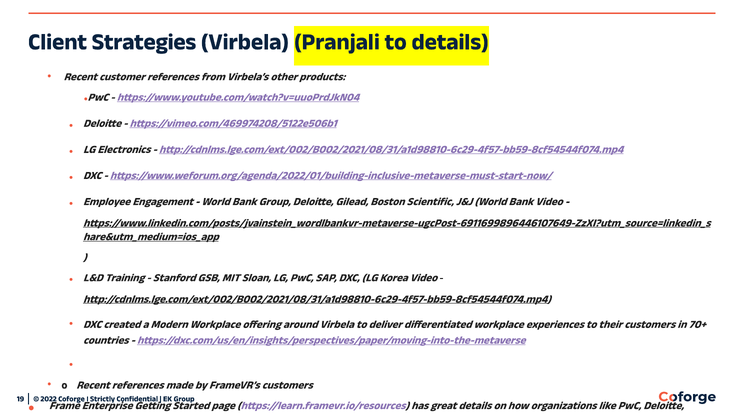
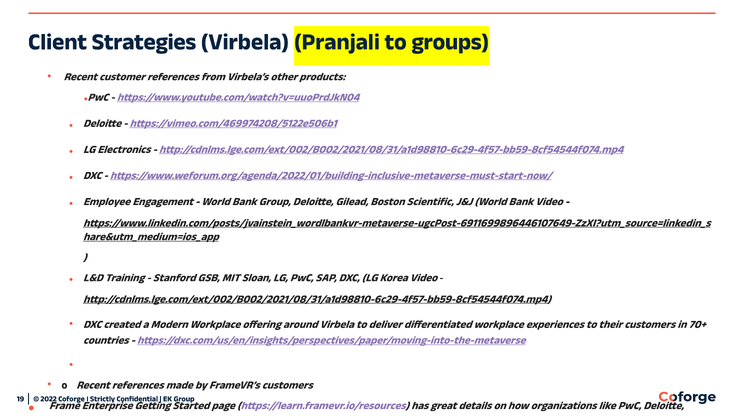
to details: details -> groups (450, 42)
